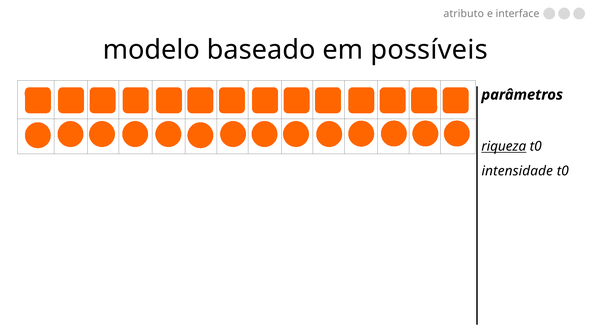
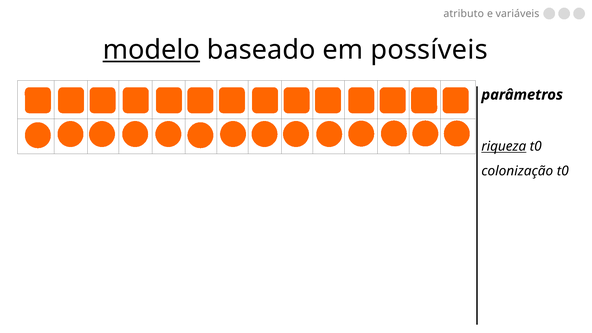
interface: interface -> variáveis (517, 14)
modelo underline: none -> present (151, 50)
intensidade: intensidade -> colonização (517, 171)
